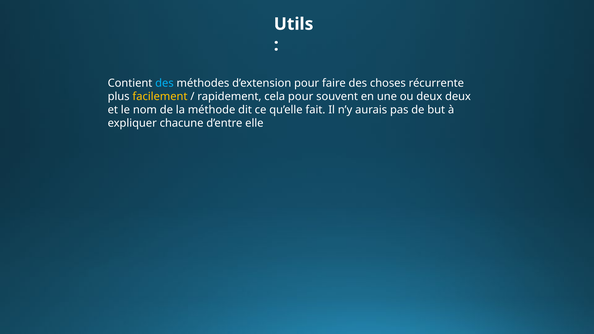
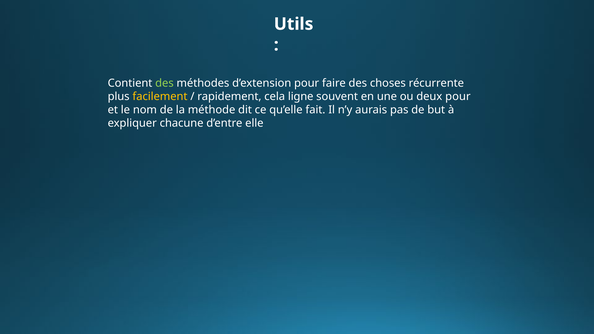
des colour: light blue -> light green (164, 83)
cela pour: pour -> ligne (301, 97)
deux deux: deux -> pour (458, 97)
